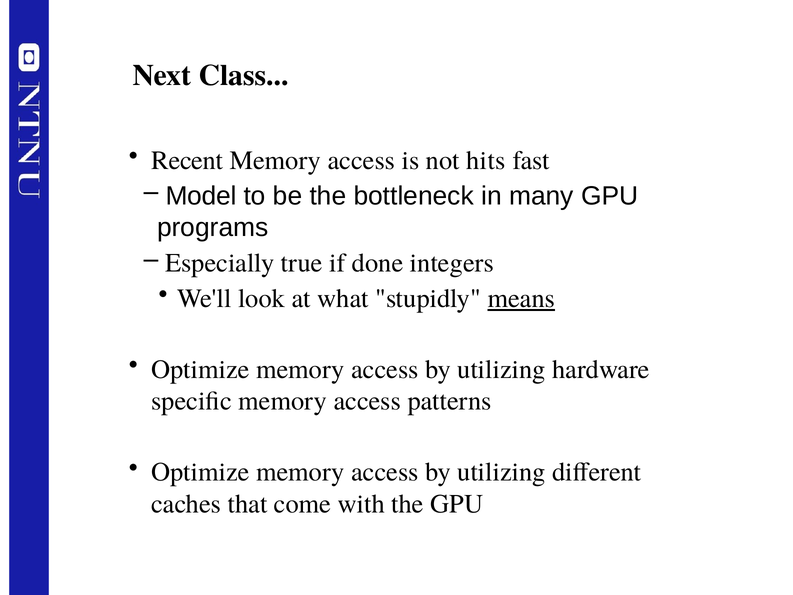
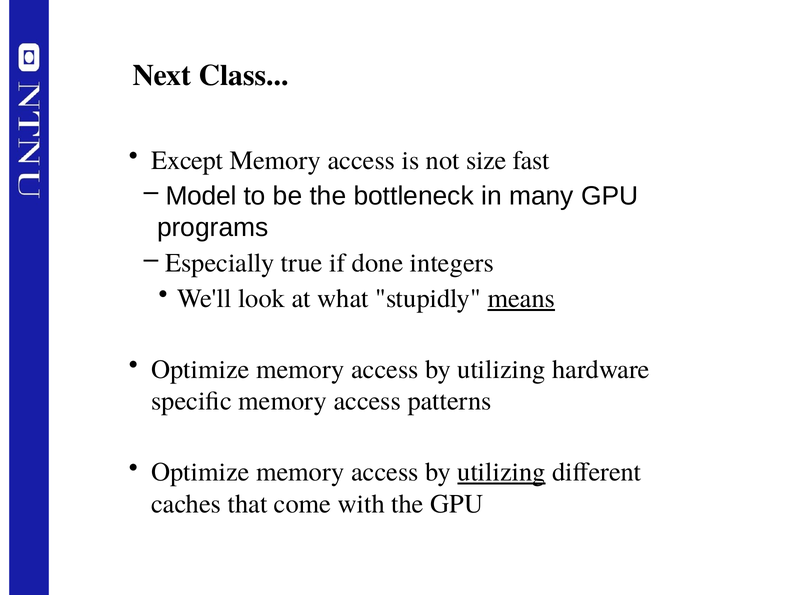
Recent: Recent -> Except (187, 160)
hits: hits -> size (486, 160)
utilizing underline: none -> present (501, 472)
